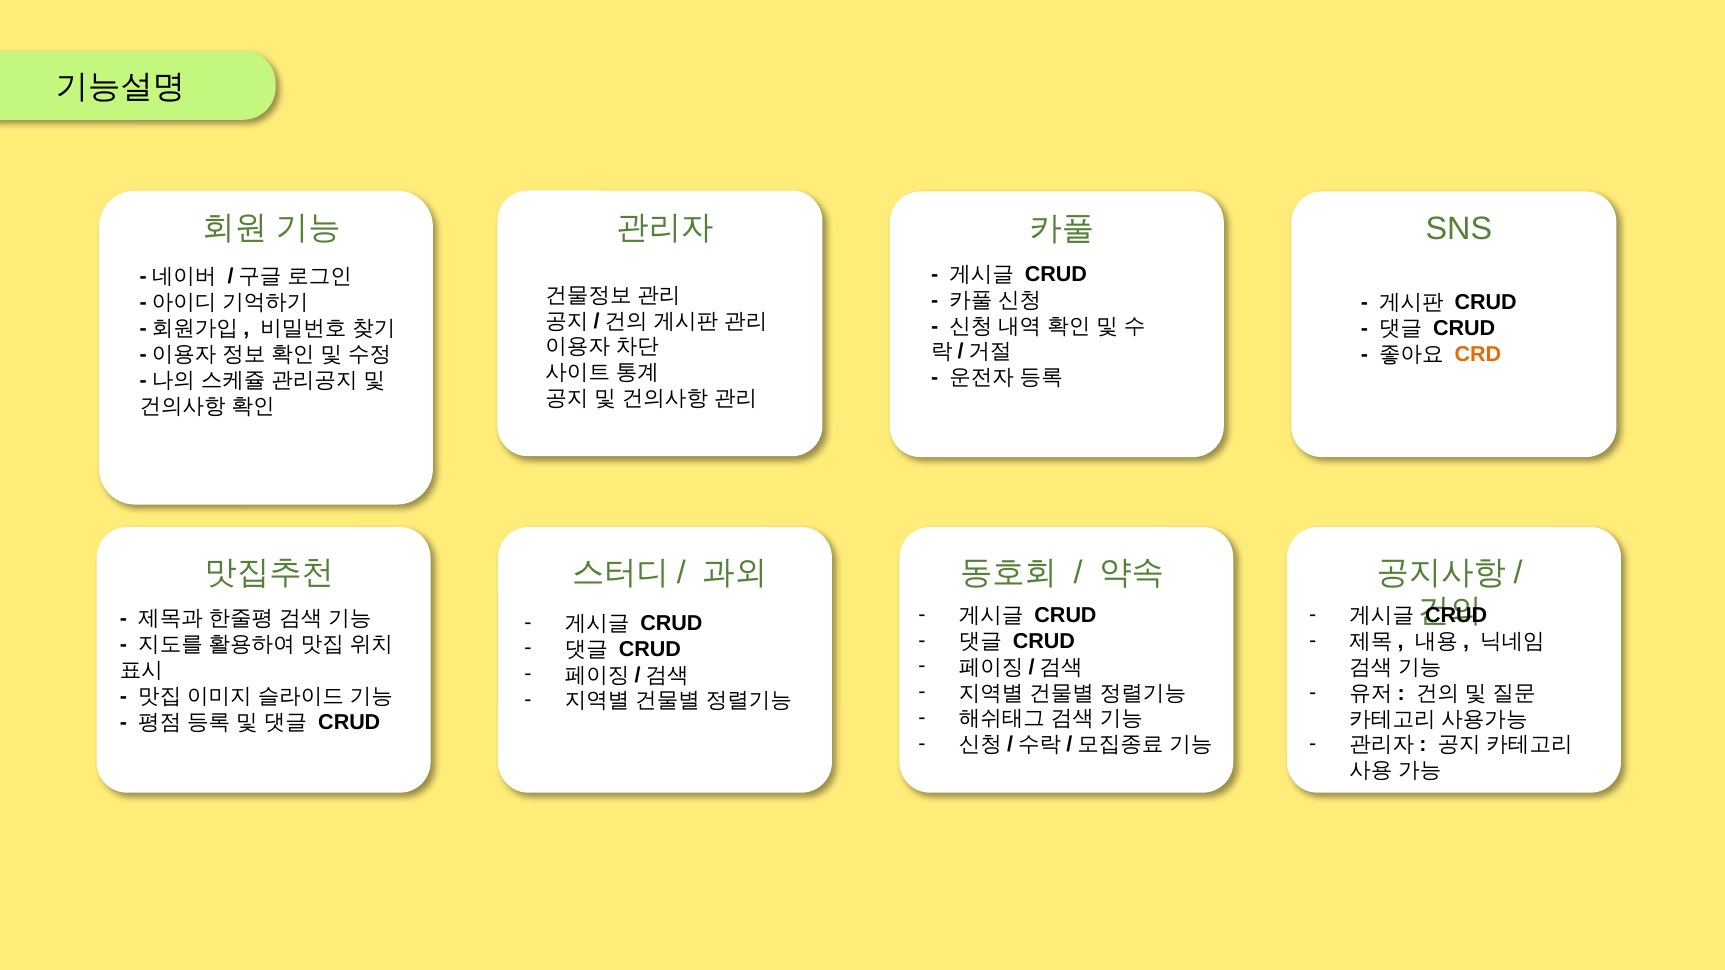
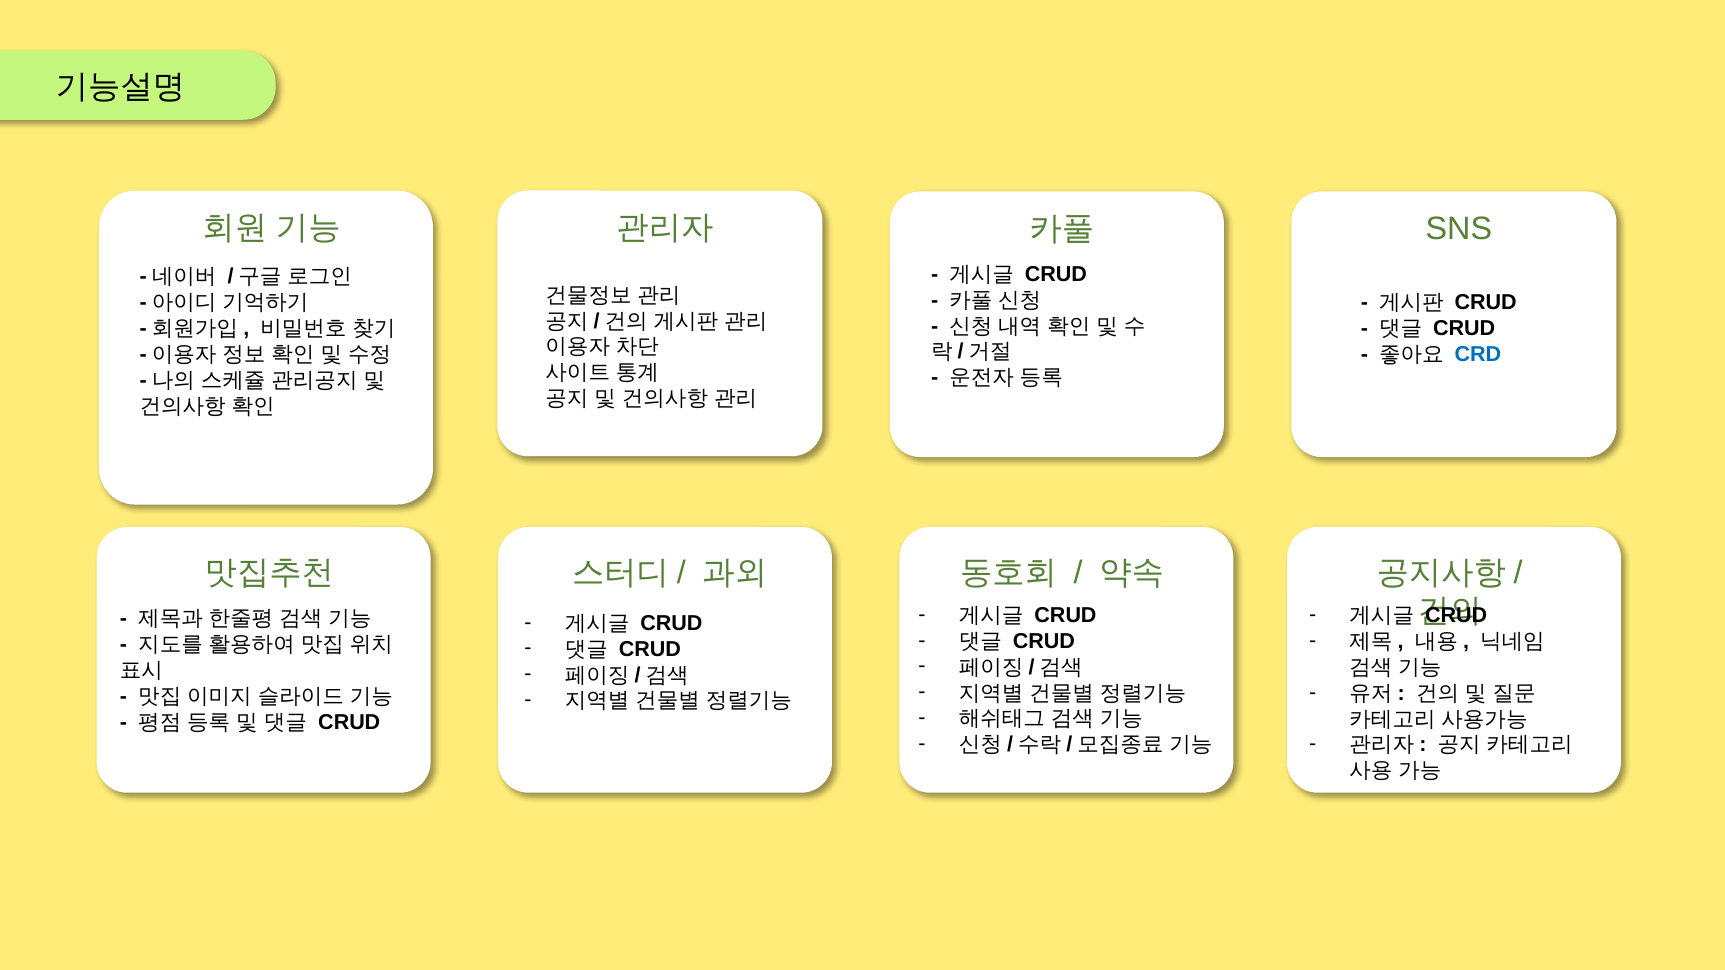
CRD colour: orange -> blue (1478, 354)
